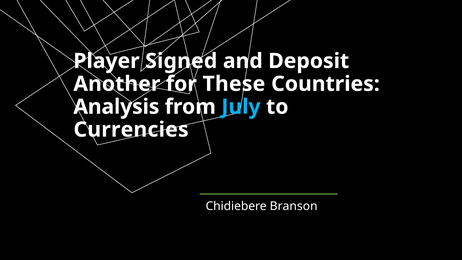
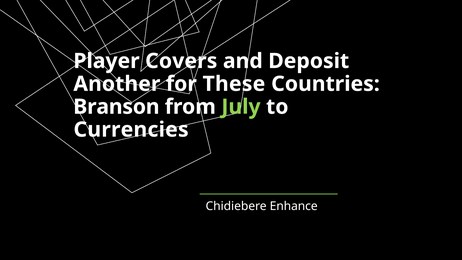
Signed: Signed -> Covers (181, 61)
Analysis: Analysis -> Branson (116, 107)
July colour: light blue -> light green (241, 107)
Branson: Branson -> Enhance (294, 206)
